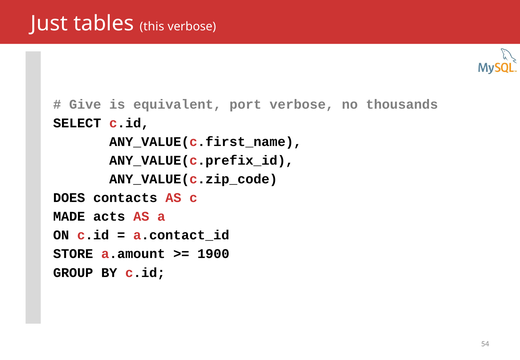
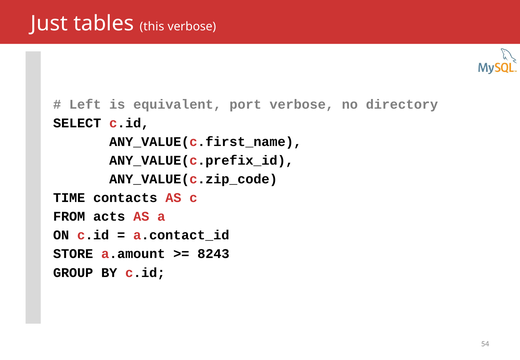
Give: Give -> Left (85, 104)
thousands: thousands -> directory (402, 104)
DOES: DOES -> TIME (69, 198)
MADE: MADE -> FROM (69, 217)
1900: 1900 -> 8243 (213, 254)
